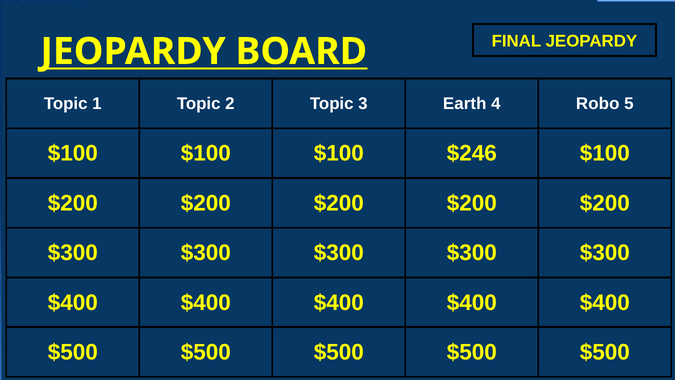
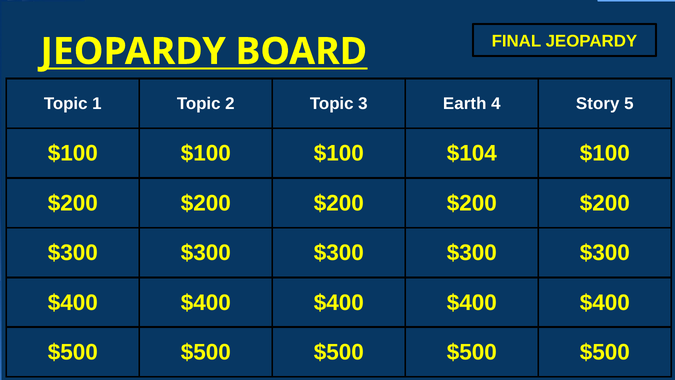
Robo: Robo -> Story (598, 104)
$246: $246 -> $104 (472, 153)
